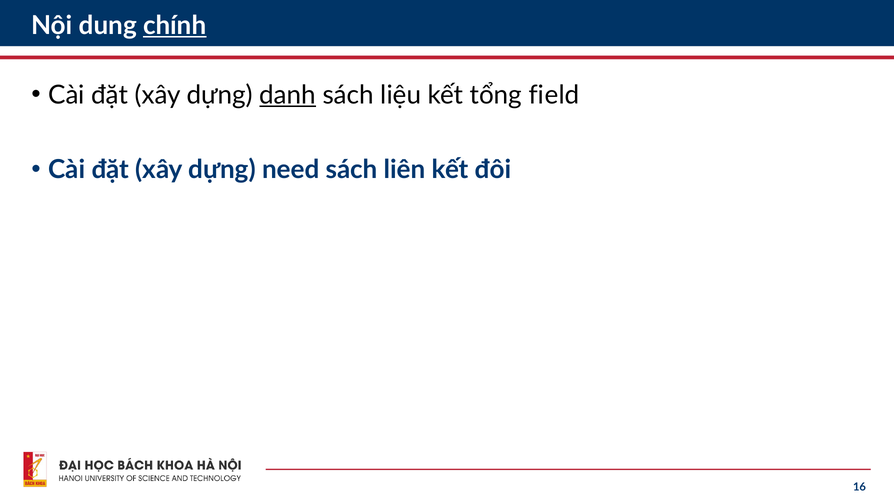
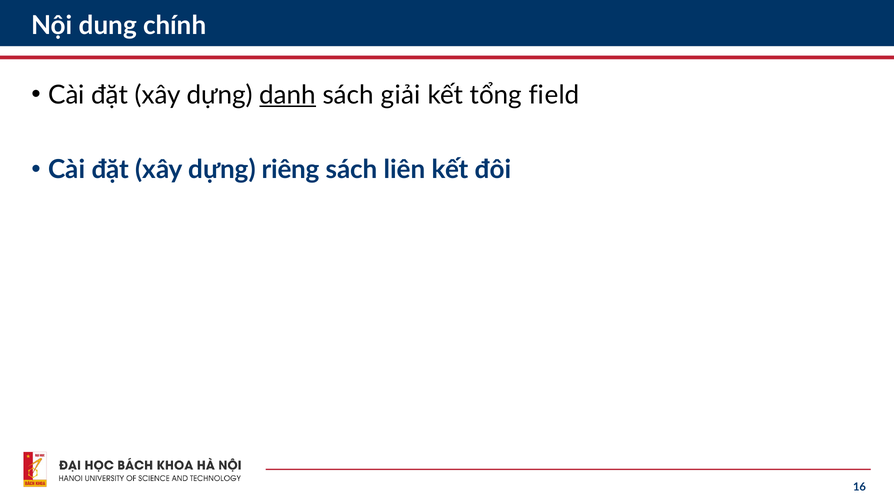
chính underline: present -> none (175, 25)
liệu: liệu -> giải (401, 95)
need: need -> riêng (291, 170)
